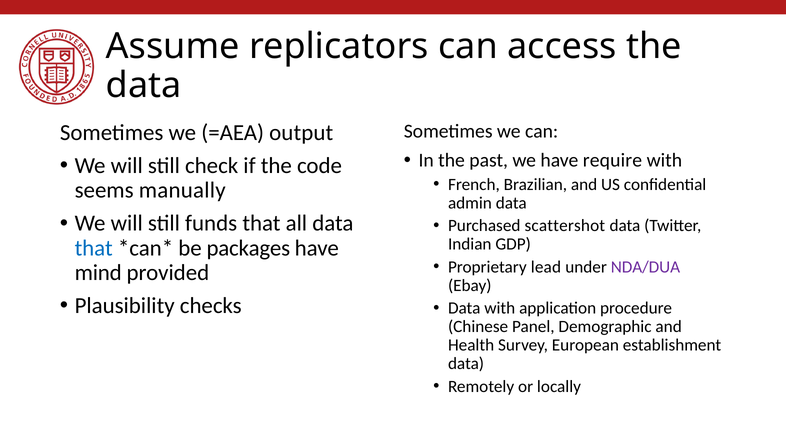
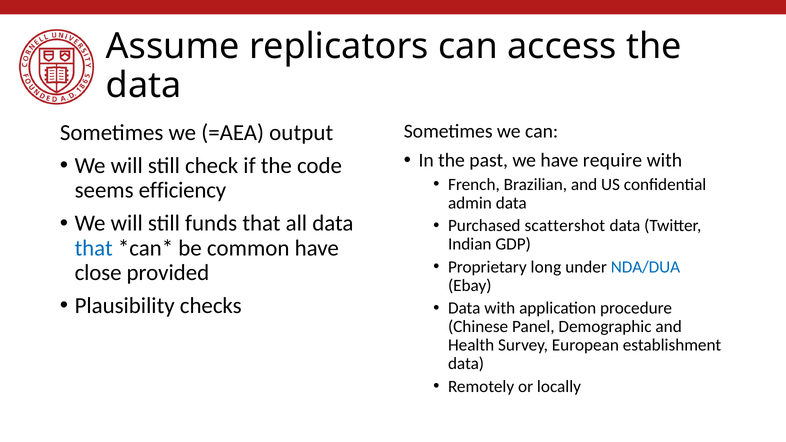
manually: manually -> efficiency (182, 190)
packages: packages -> common (248, 248)
lead: lead -> long (546, 267)
NDA/DUA colour: purple -> blue (645, 267)
mind: mind -> close (98, 273)
